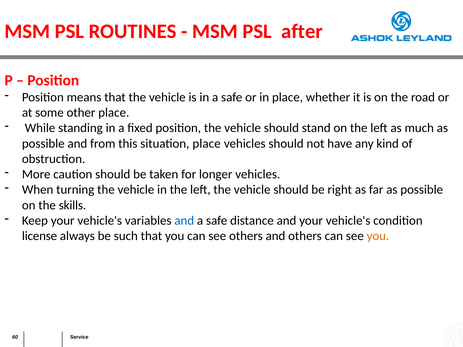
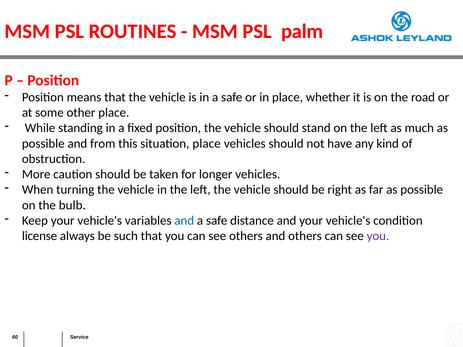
after: after -> palm (302, 32)
skills: skills -> bulb (72, 205)
you colour: orange -> purple (378, 236)
